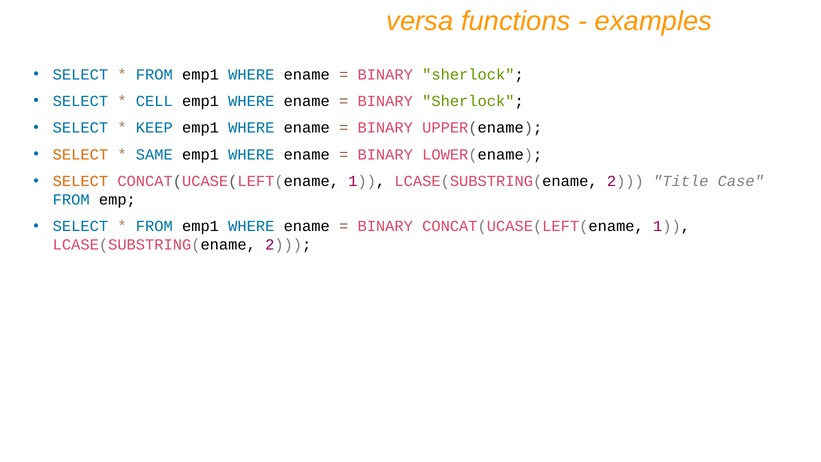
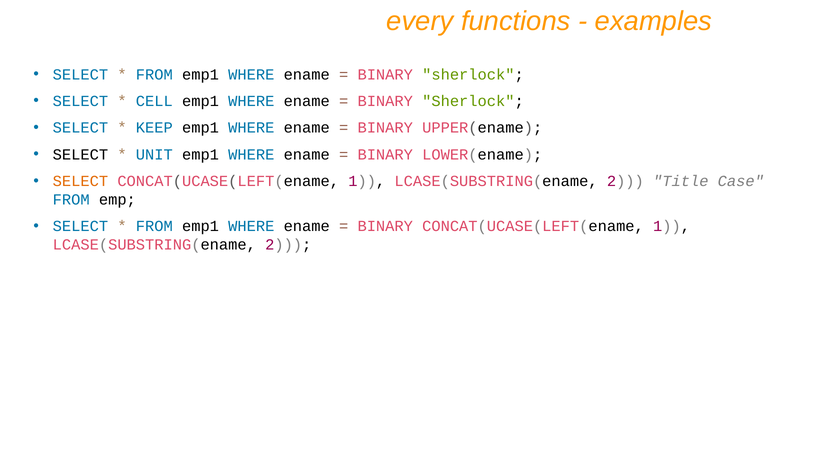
versa: versa -> every (420, 21)
SELECT colour: orange -> black (80, 155)
SAME: SAME -> UNIT (154, 155)
